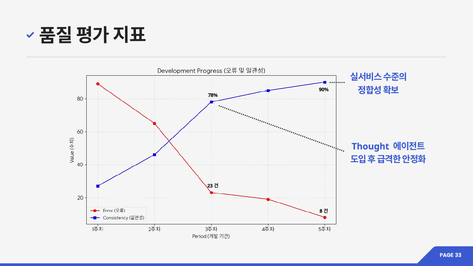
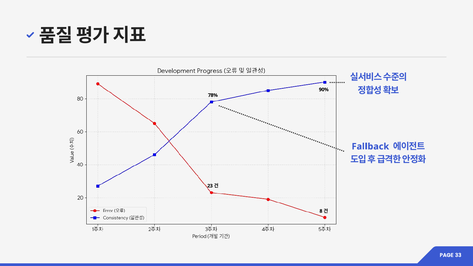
Thought: Thought -> Fallback (370, 147)
